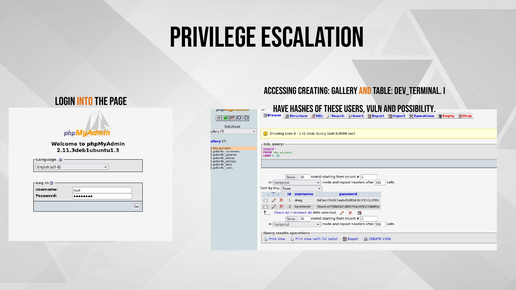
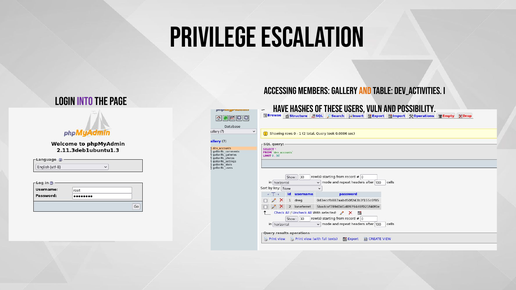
creating: creating -> members (314, 91)
dev_terminal: dev_terminal -> dev_activities (418, 91)
into colour: orange -> purple (85, 101)
